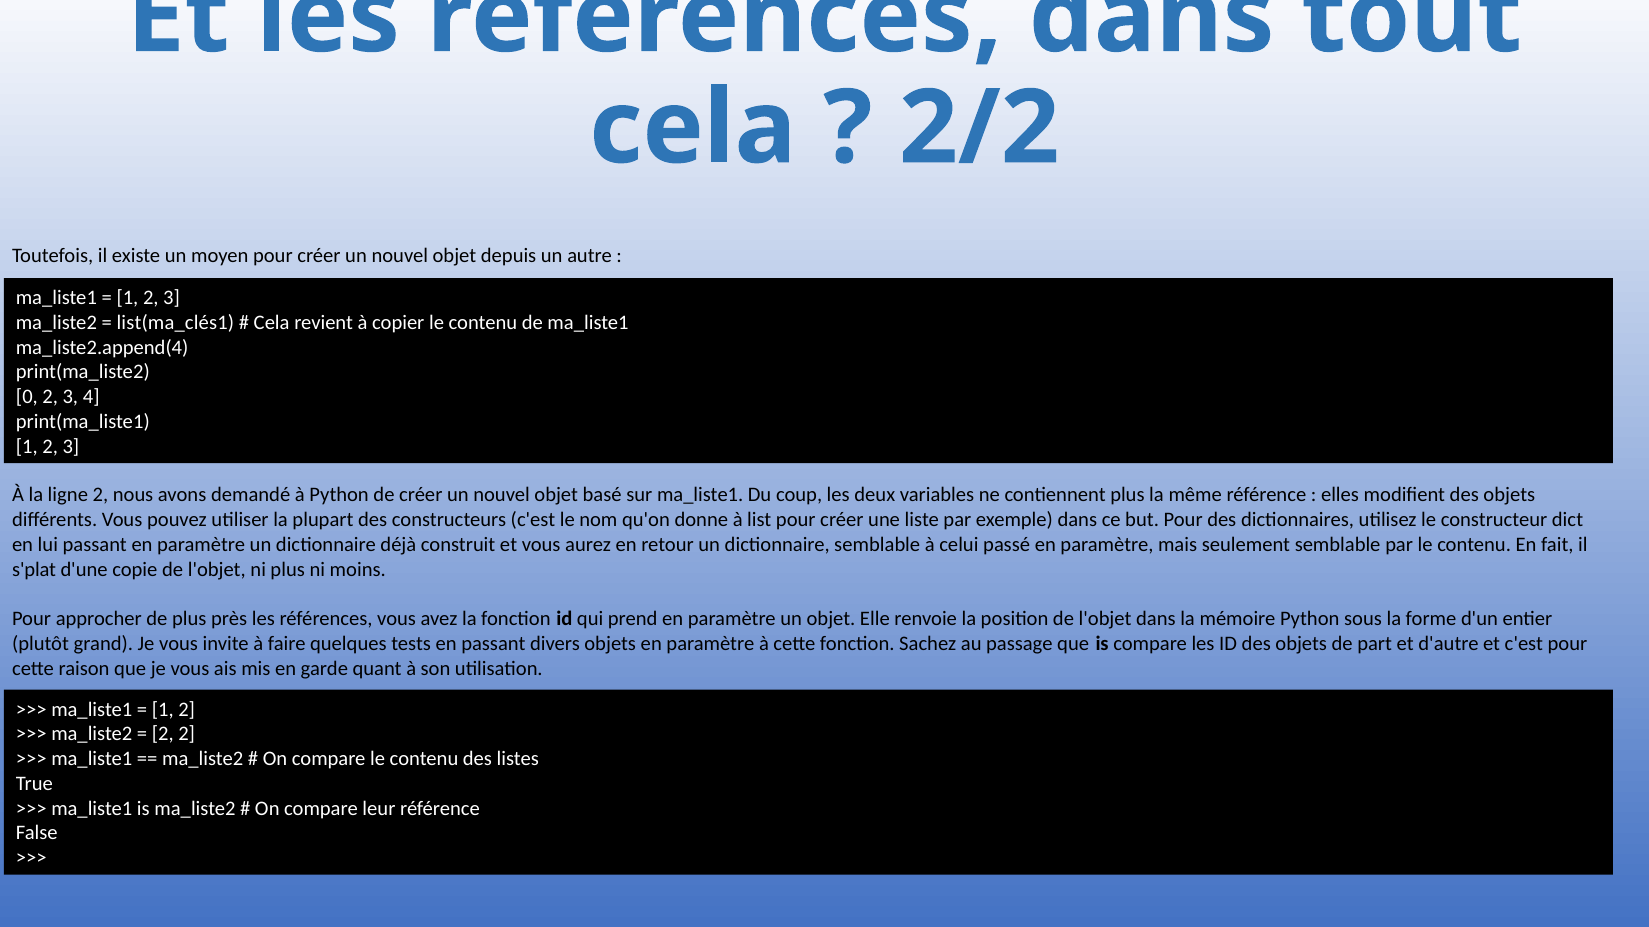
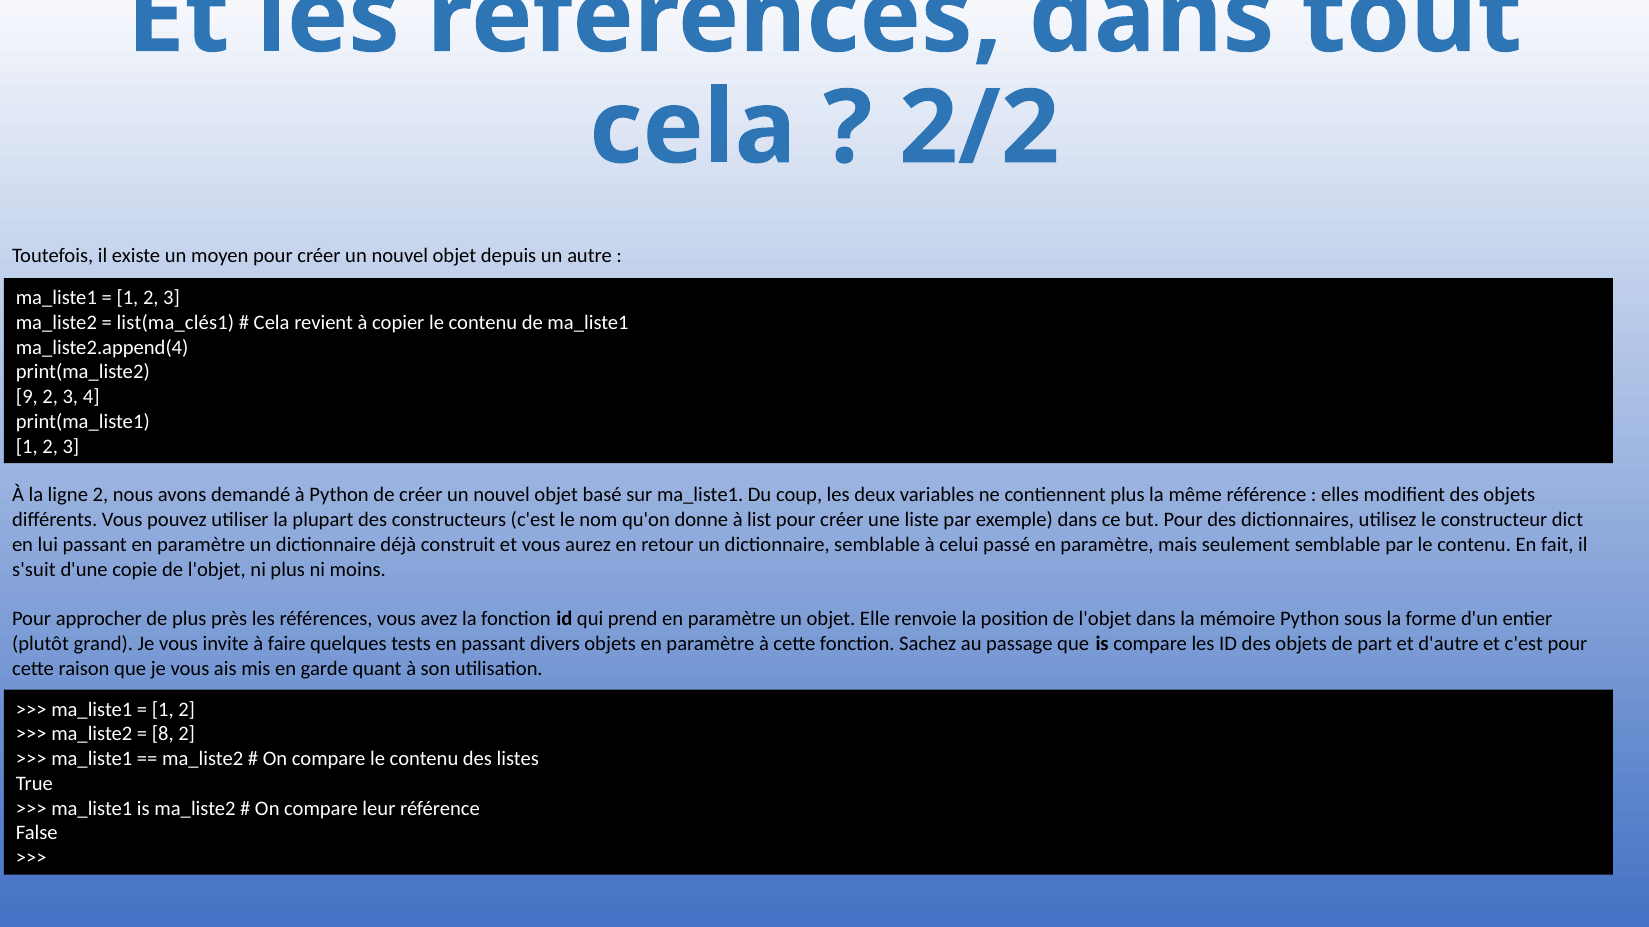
0: 0 -> 9 (27, 397)
s'plat: s'plat -> s'suit (34, 570)
2: 2 -> 8 (163, 735)
